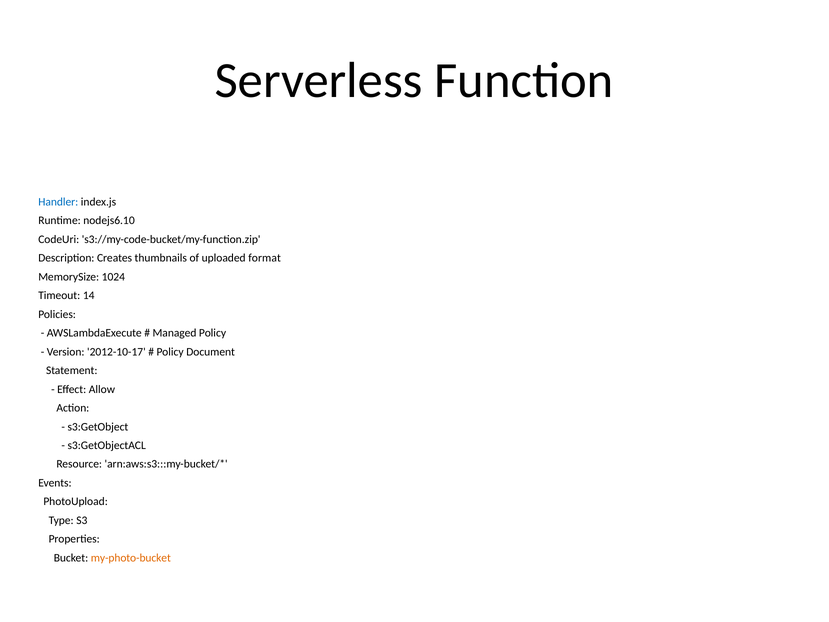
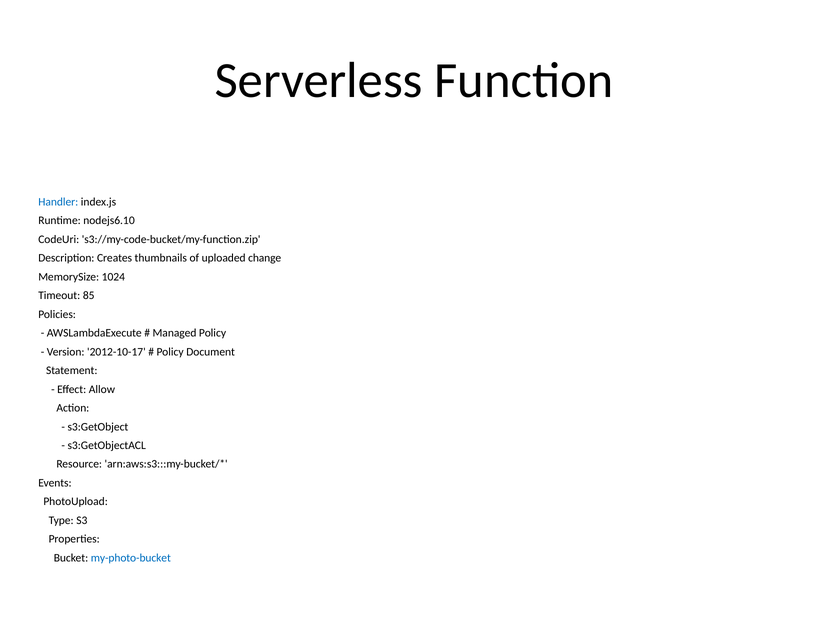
format: format -> change (265, 258)
14: 14 -> 85 (89, 295)
my-photo-bucket colour: orange -> blue (131, 558)
